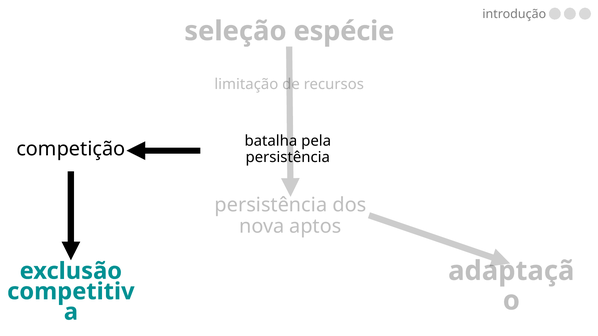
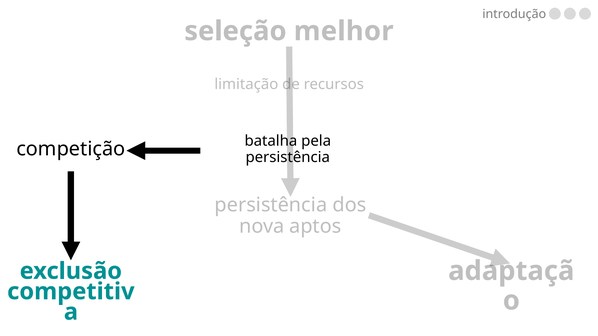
espécie: espécie -> melhor (344, 31)
